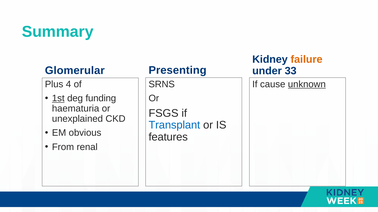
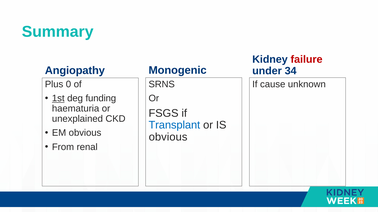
failure colour: orange -> red (307, 60)
Presenting: Presenting -> Monogenic (178, 71)
Glomerular: Glomerular -> Angiopathy (75, 71)
33: 33 -> 34 (291, 71)
unknown underline: present -> none (307, 84)
4: 4 -> 0 (68, 85)
features: features -> obvious (168, 137)
